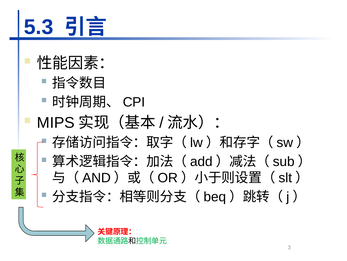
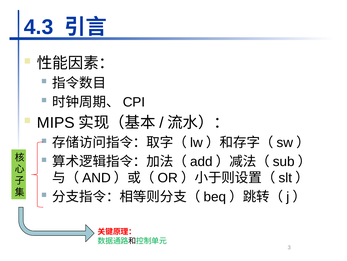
5.3: 5.3 -> 4.3 (39, 27)
